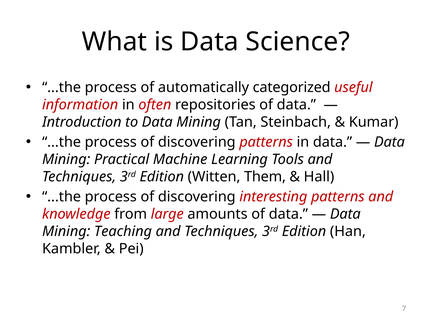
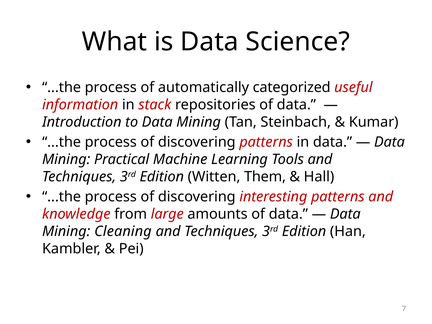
often: often -> stack (155, 105)
Teaching: Teaching -> Cleaning (123, 231)
